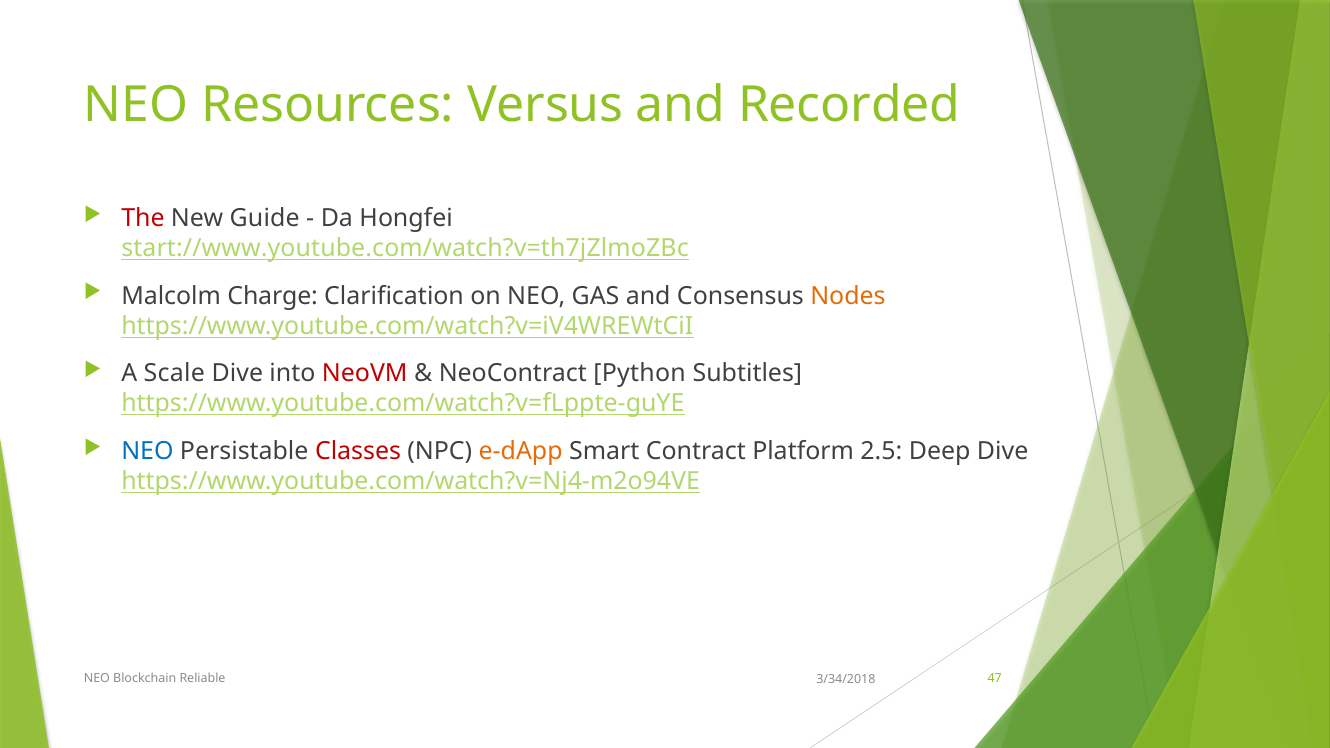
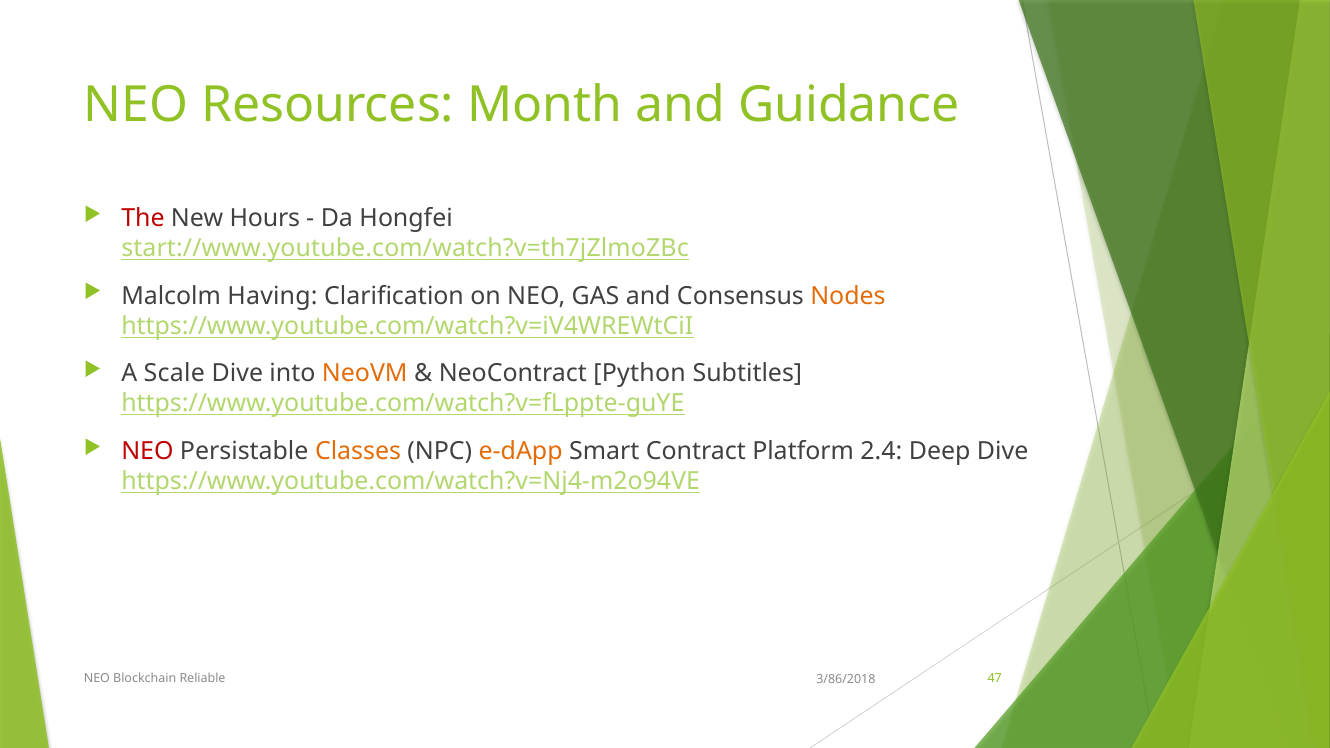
Versus: Versus -> Month (545, 105)
Recorded: Recorded -> Guidance (849, 105)
Guide: Guide -> Hours (265, 218)
Charge: Charge -> Having (272, 296)
NeoVM colour: red -> orange (365, 374)
NEO colour: blue -> red (147, 451)
Classes colour: red -> orange (358, 451)
2.5: 2.5 -> 2.4 (881, 451)
3/34/2018: 3/34/2018 -> 3/86/2018 (846, 680)
